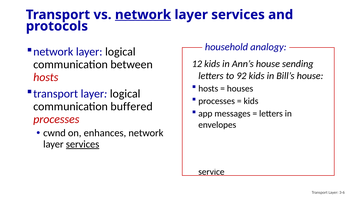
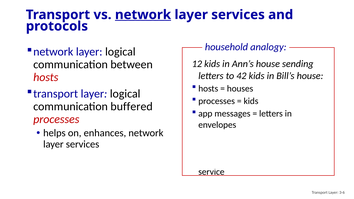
92: 92 -> 42 (241, 76)
cwnd: cwnd -> helps (54, 133)
services underline: present -> none (83, 144)
